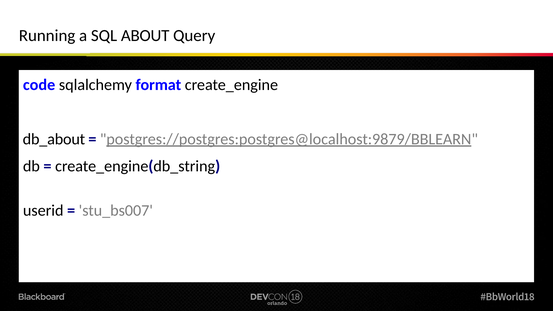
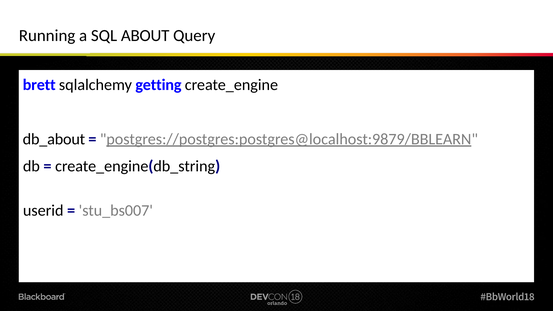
code: code -> brett (39, 85)
format: format -> getting (158, 85)
